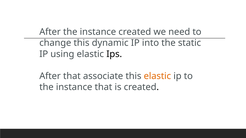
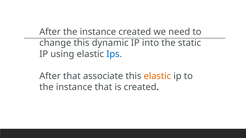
Ips colour: black -> blue (114, 54)
